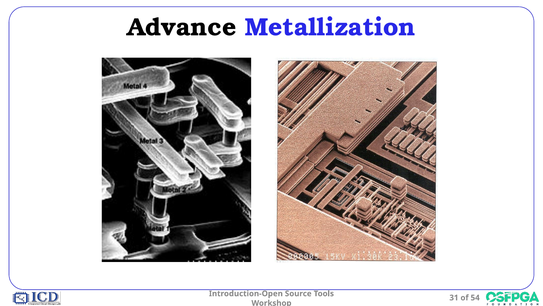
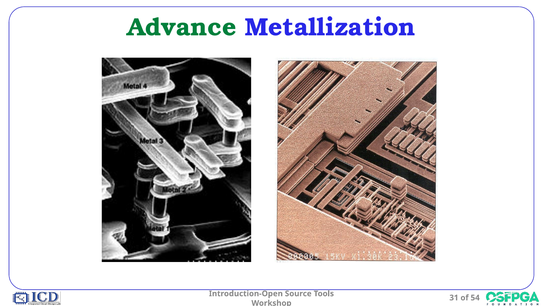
Advance colour: black -> green (182, 27)
